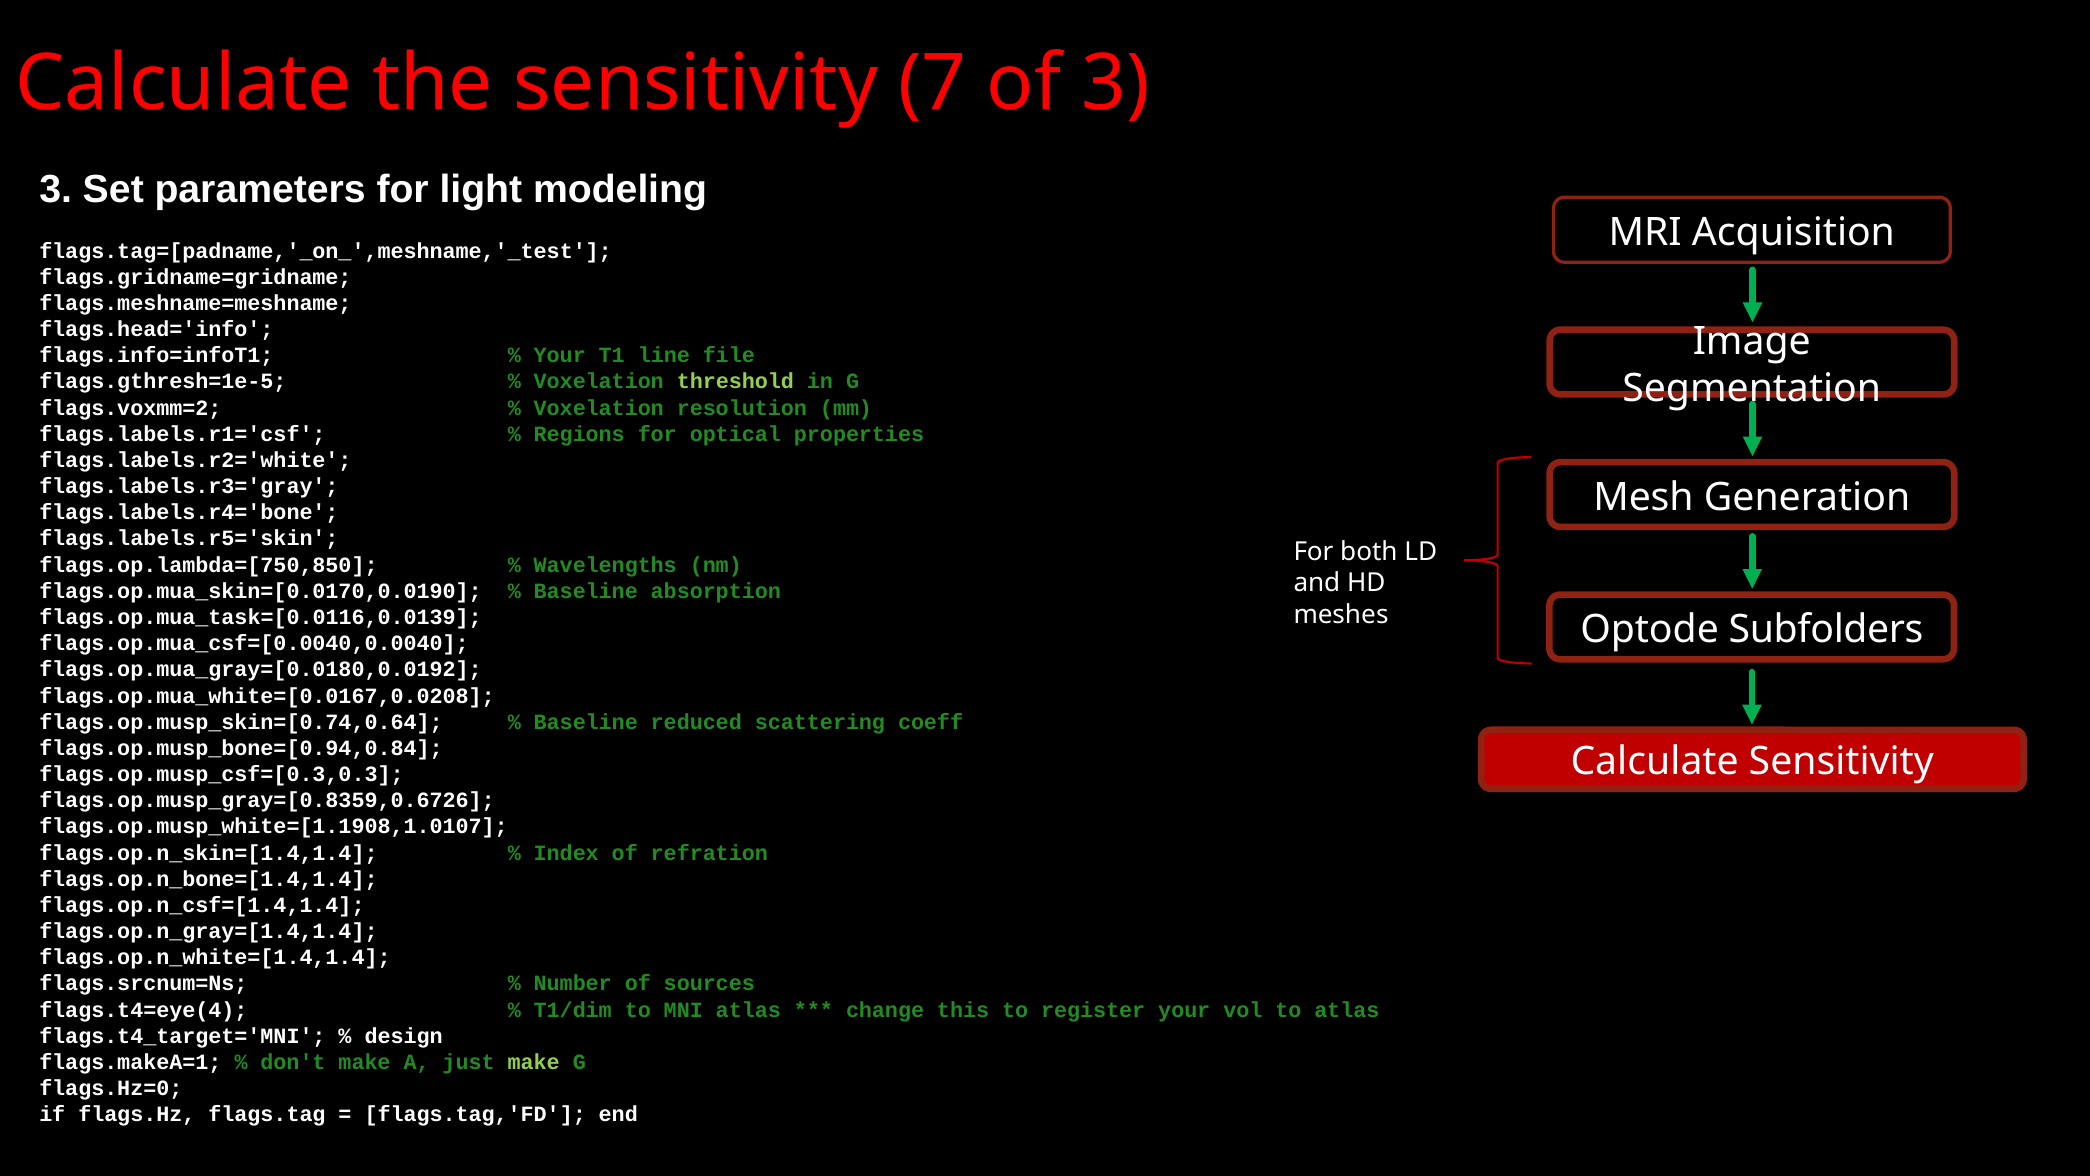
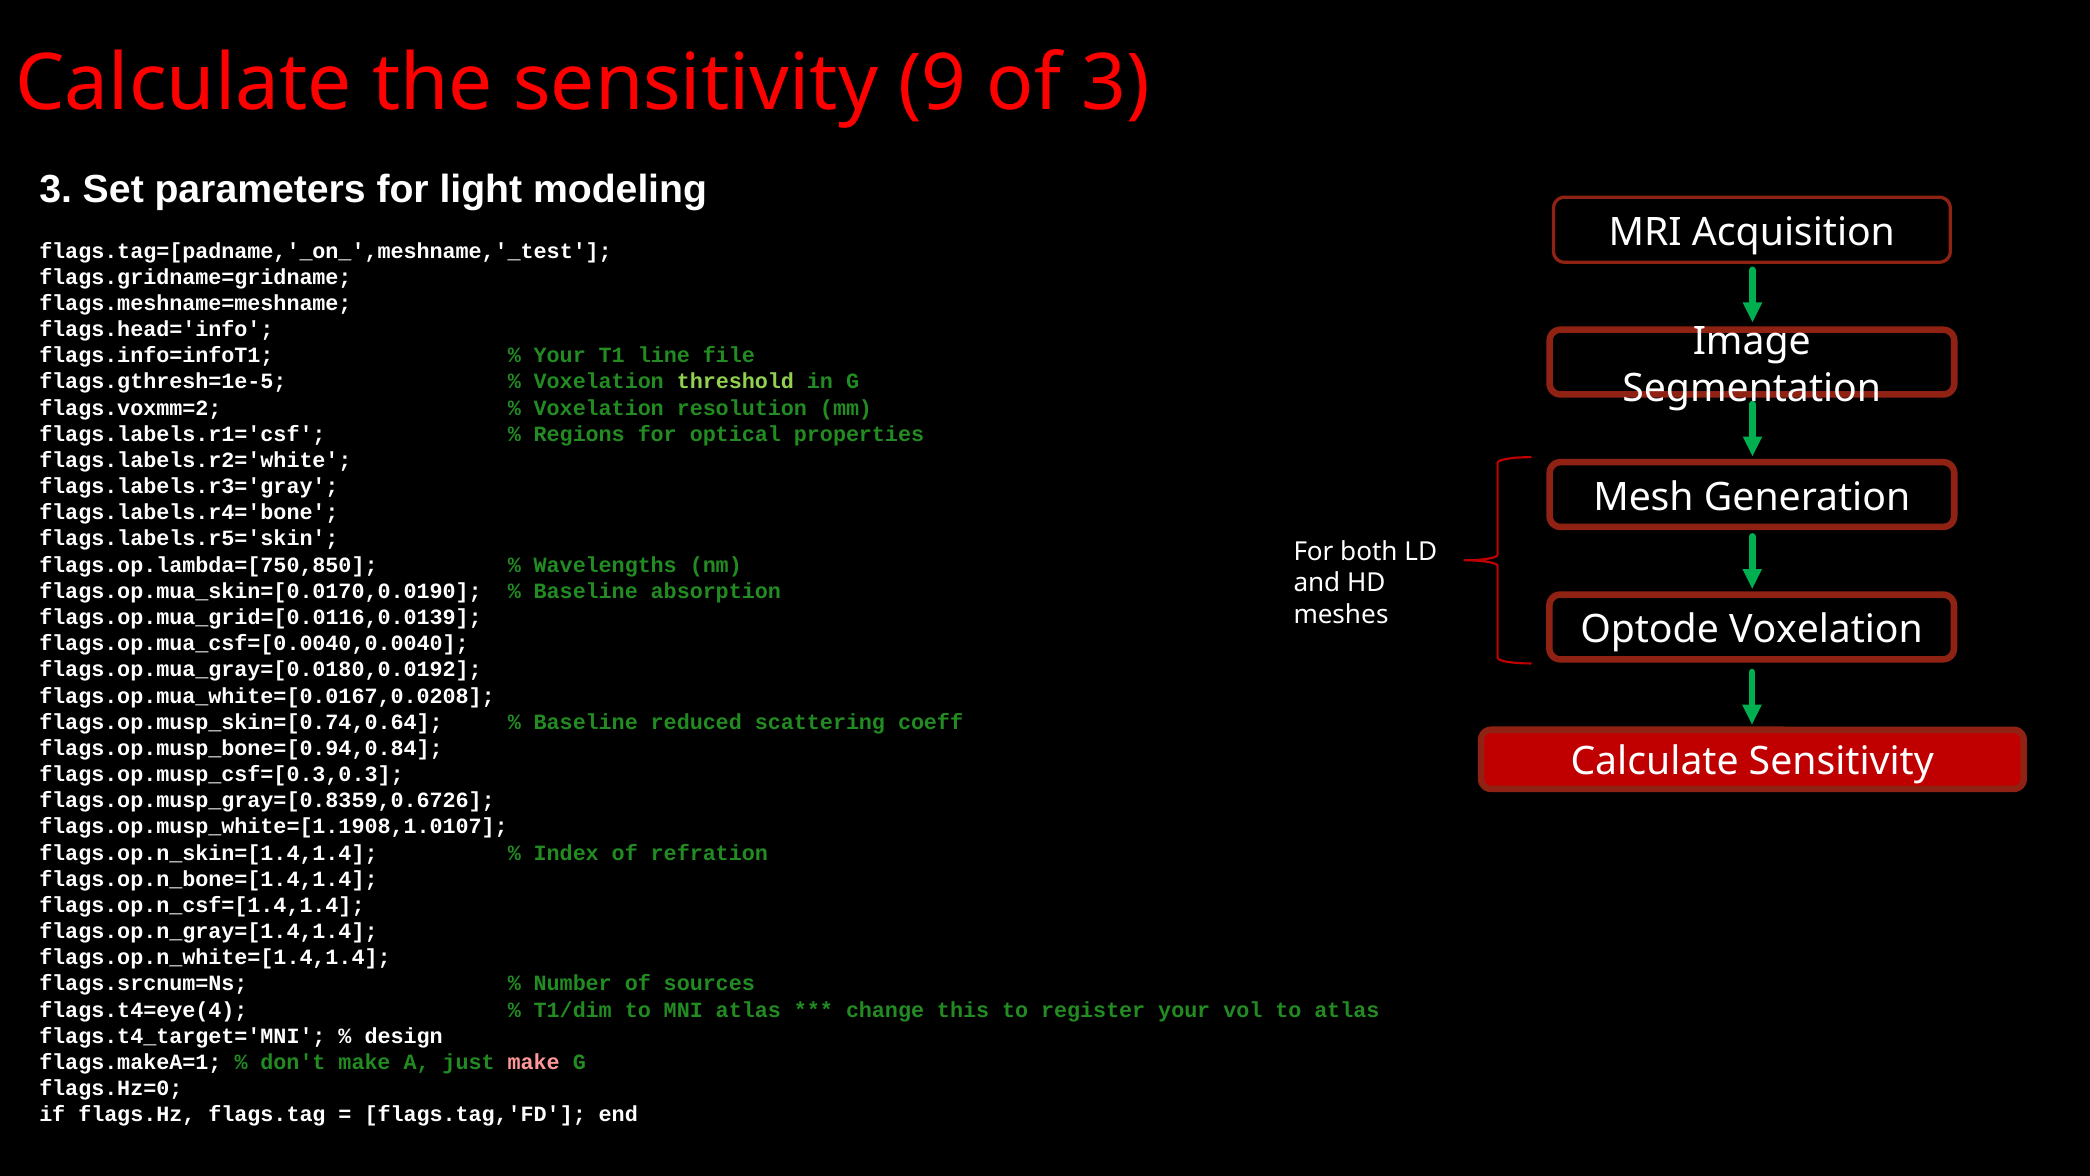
7: 7 -> 9 (933, 83)
flags.op.mua_task=[0.0116,0.0139: flags.op.mua_task=[0.0116,0.0139 -> flags.op.mua_grid=[0.0116,0.0139 (261, 617)
Optode Subfolders: Subfolders -> Voxelation (1826, 629)
make colour: light green -> pink (534, 1062)
